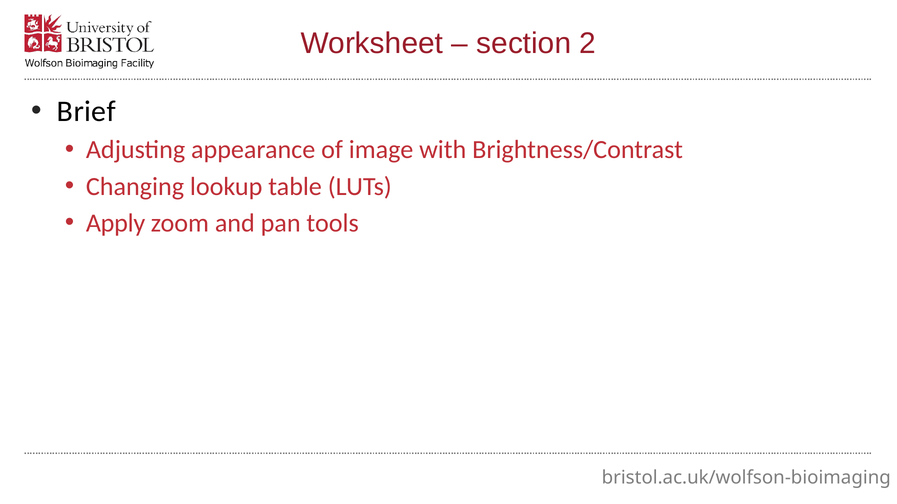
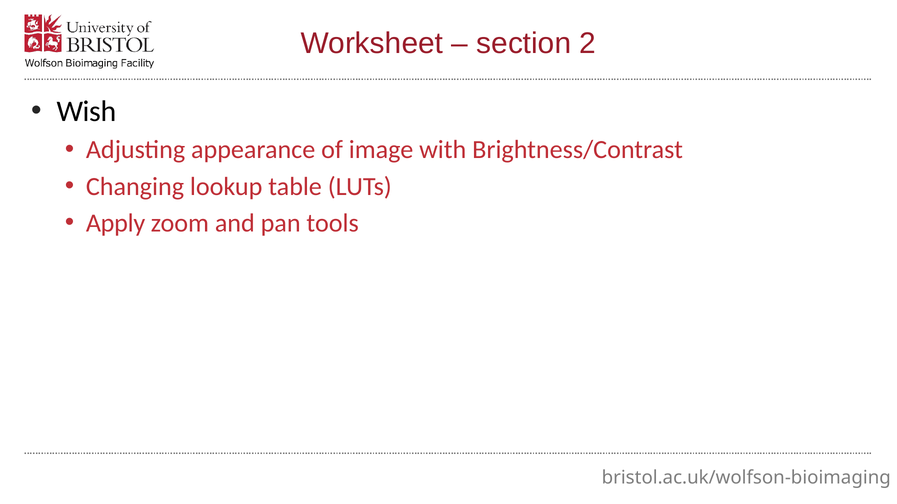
Brief: Brief -> Wish (87, 111)
